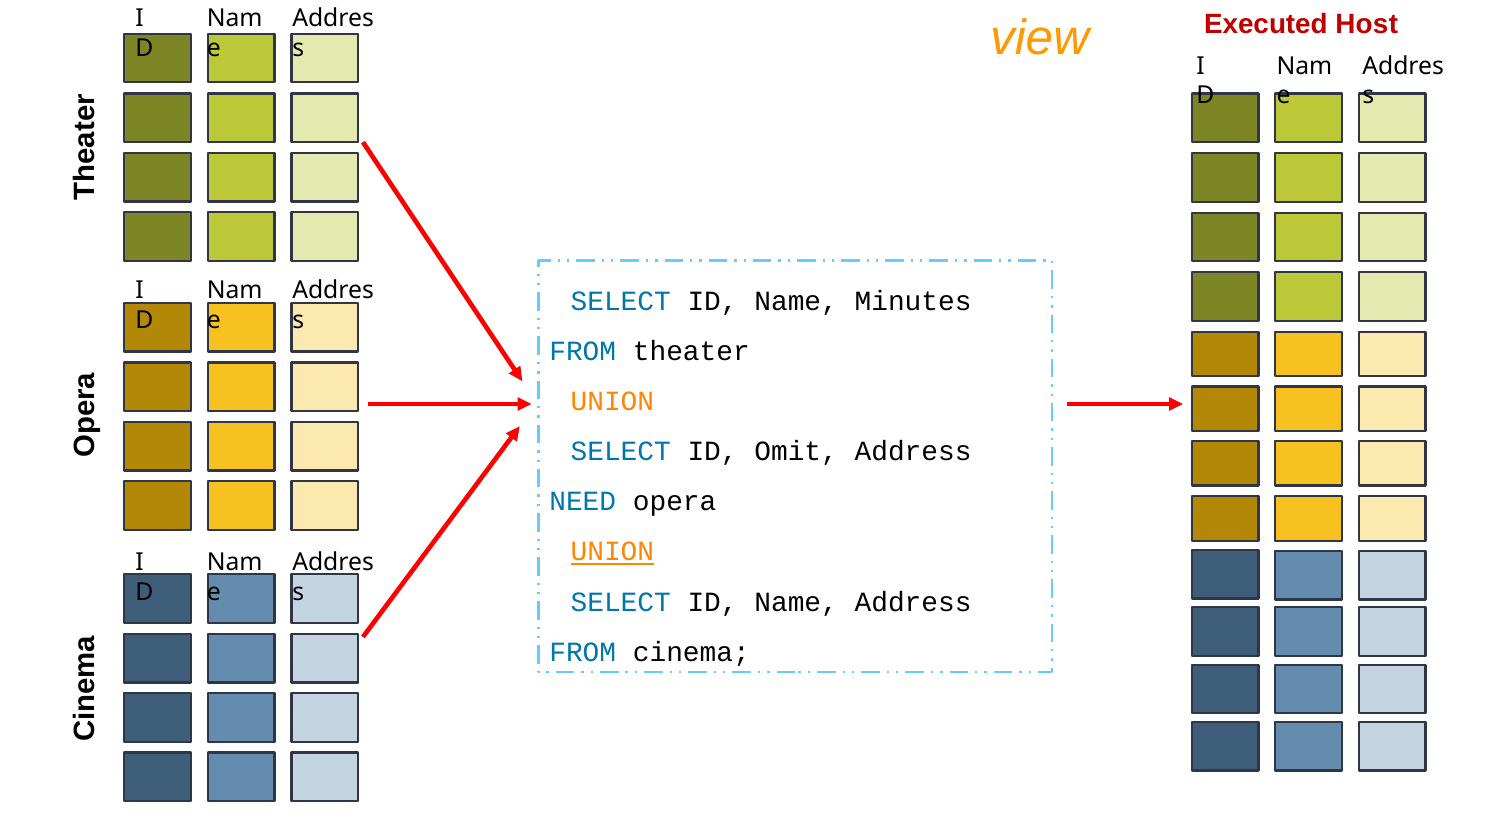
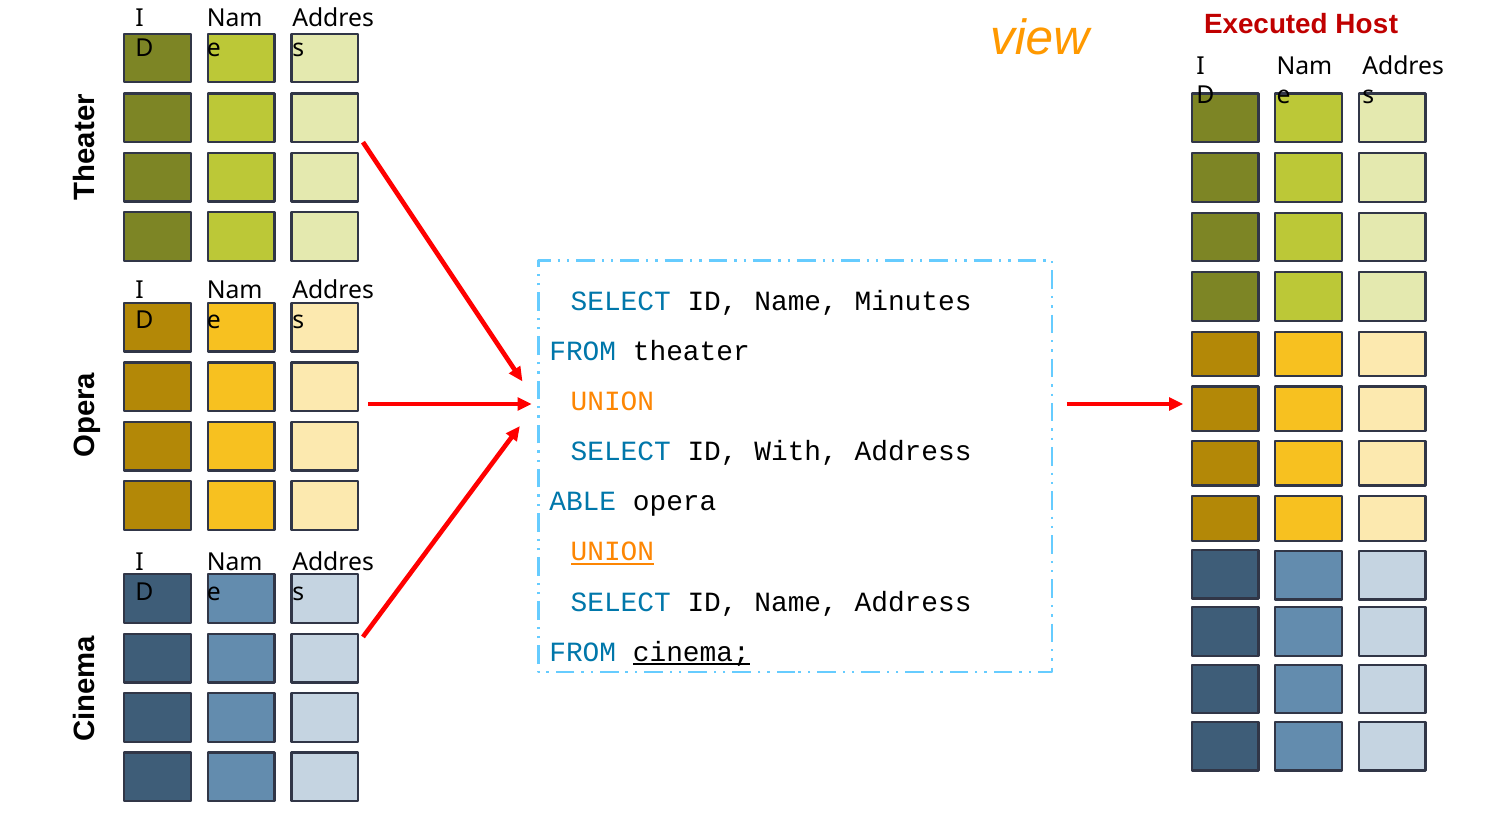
Omit: Omit -> With (796, 452)
NEED: NEED -> ABLE (583, 502)
cinema underline: none -> present (691, 652)
